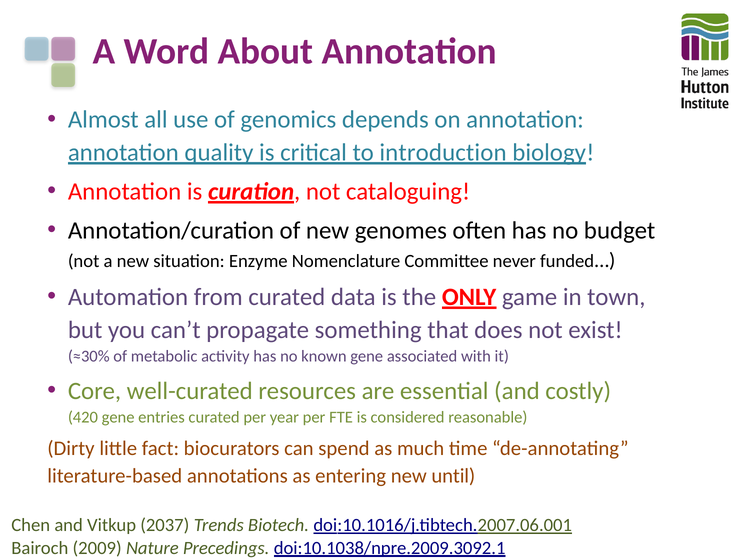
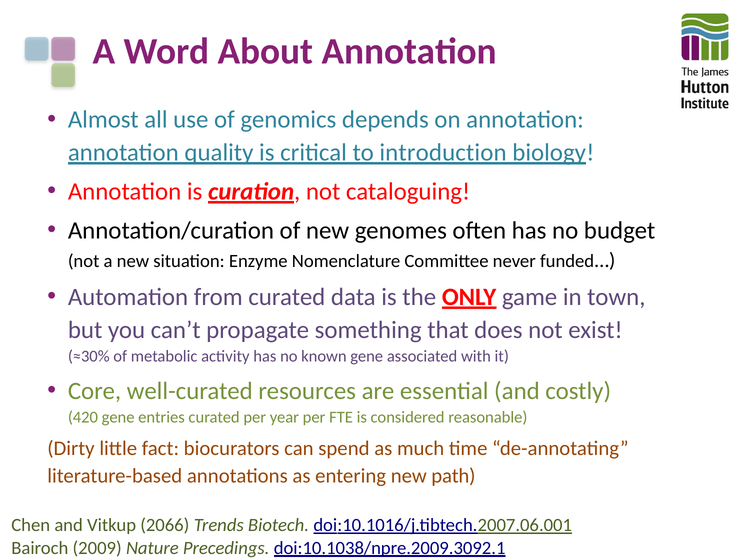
until: until -> path (453, 476)
2037: 2037 -> 2066 (165, 525)
